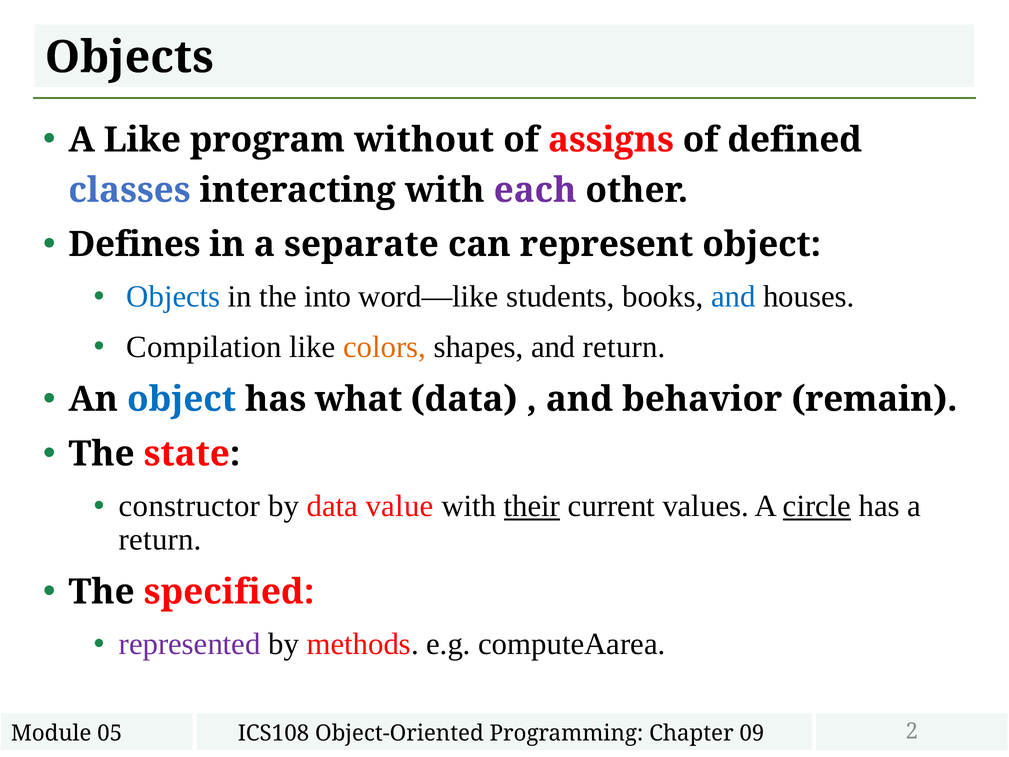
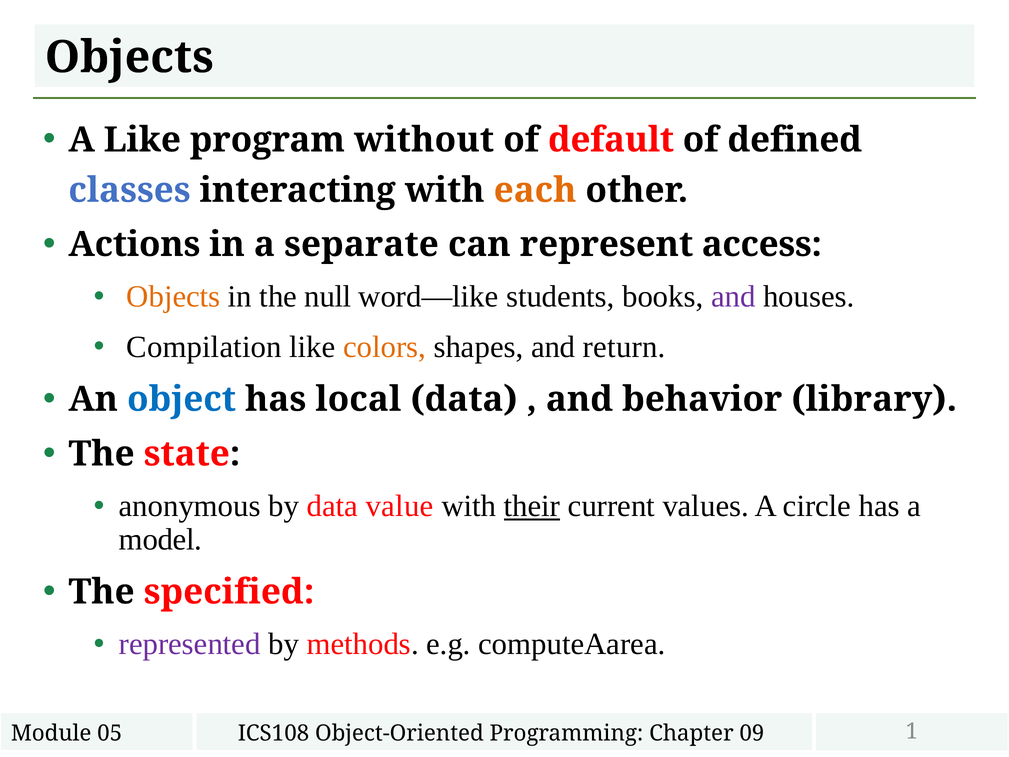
assigns: assigns -> default (611, 140)
each colour: purple -> orange (535, 190)
Defines: Defines -> Actions (134, 244)
represent object: object -> access (762, 244)
Objects colour: blue -> orange (173, 297)
into: into -> null (328, 297)
and colour: blue -> purple (733, 297)
what: what -> local (358, 399)
remain: remain -> library (874, 399)
constructor: constructor -> anonymous (190, 506)
circle underline: present -> none (817, 506)
return: return -> model (160, 539)
2: 2 -> 1 (912, 731)
